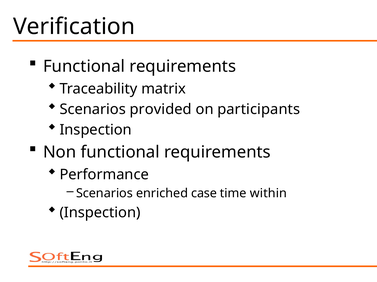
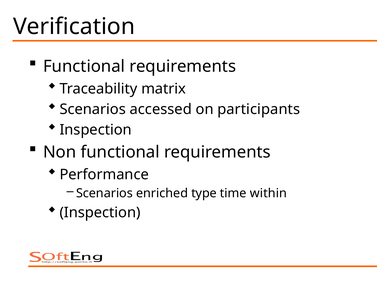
provided: provided -> accessed (161, 110)
case: case -> type (204, 194)
